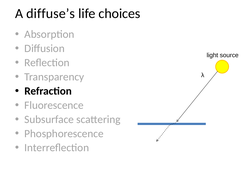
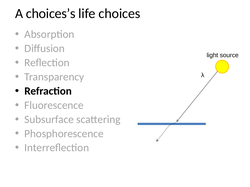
diffuse’s: diffuse’s -> choices’s (51, 13)
